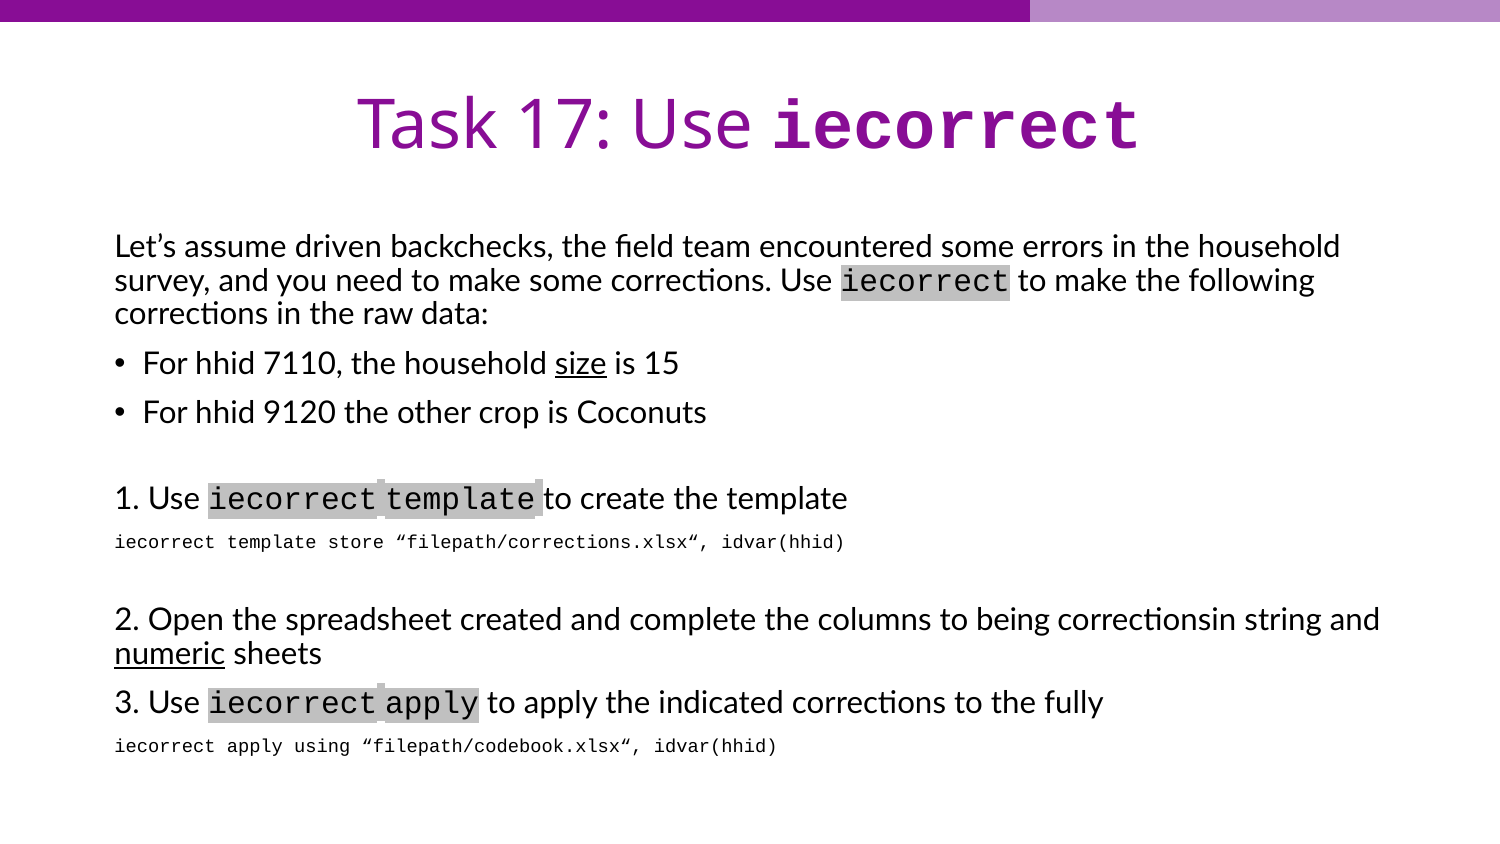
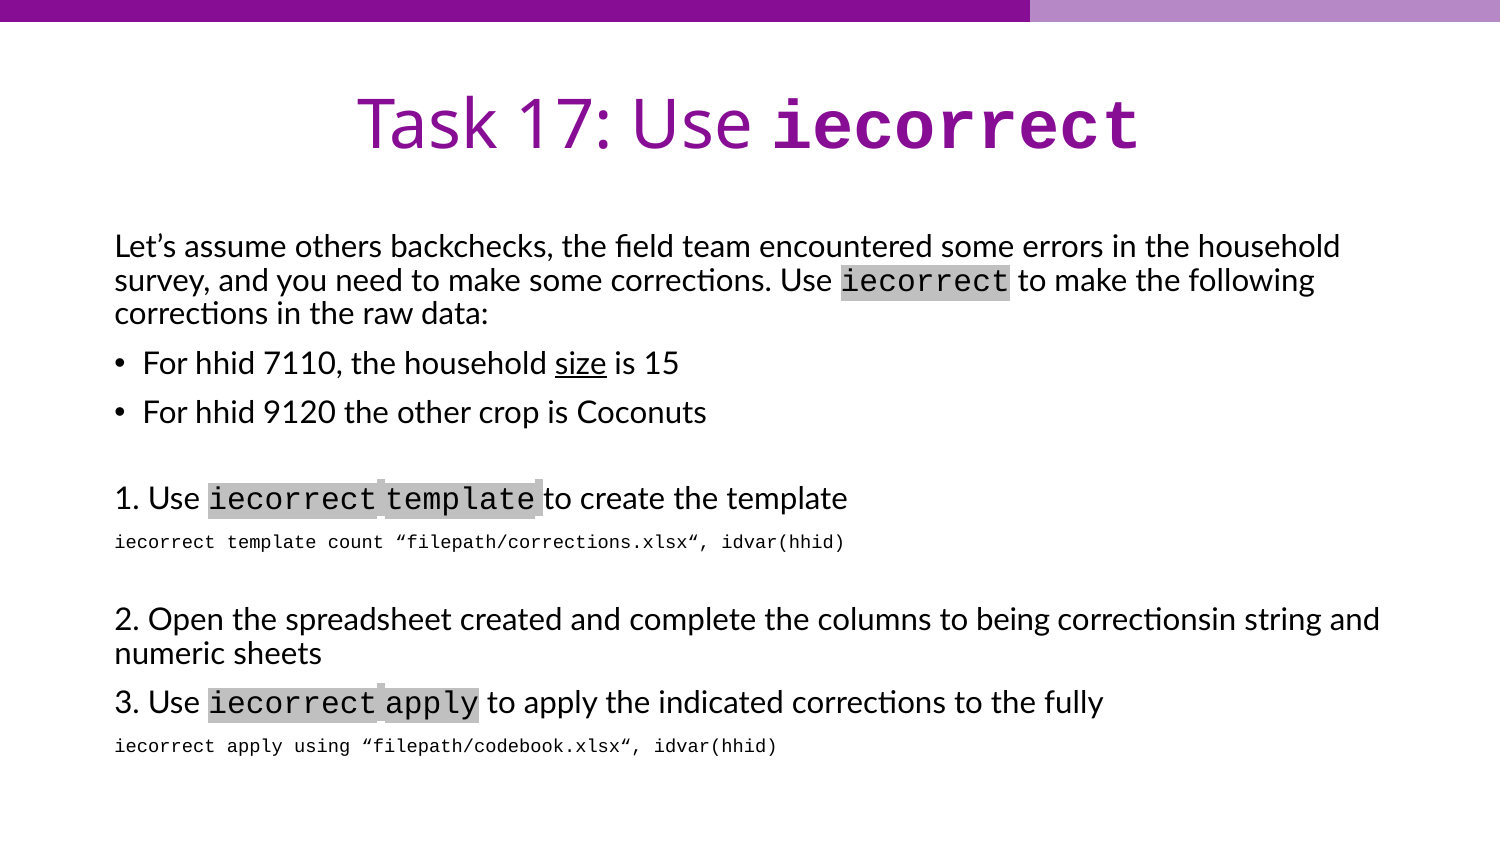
driven: driven -> others (339, 247)
store: store -> count (356, 542)
numeric underline: present -> none (170, 654)
